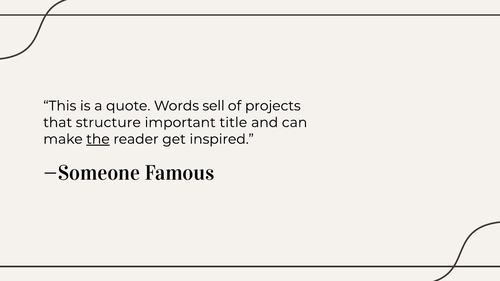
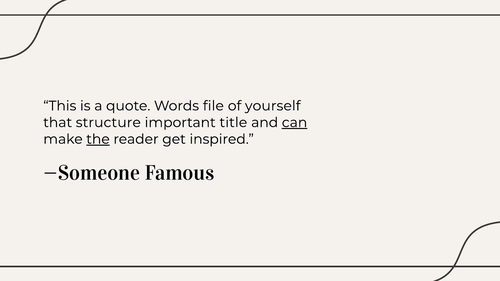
sell: sell -> file (213, 106)
projects: projects -> yourself (273, 106)
can underline: none -> present (295, 123)
